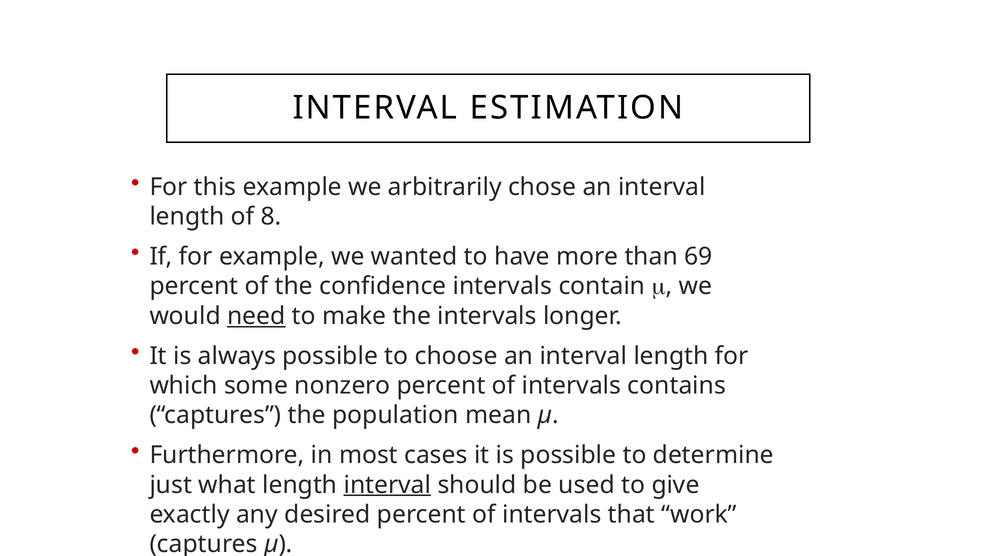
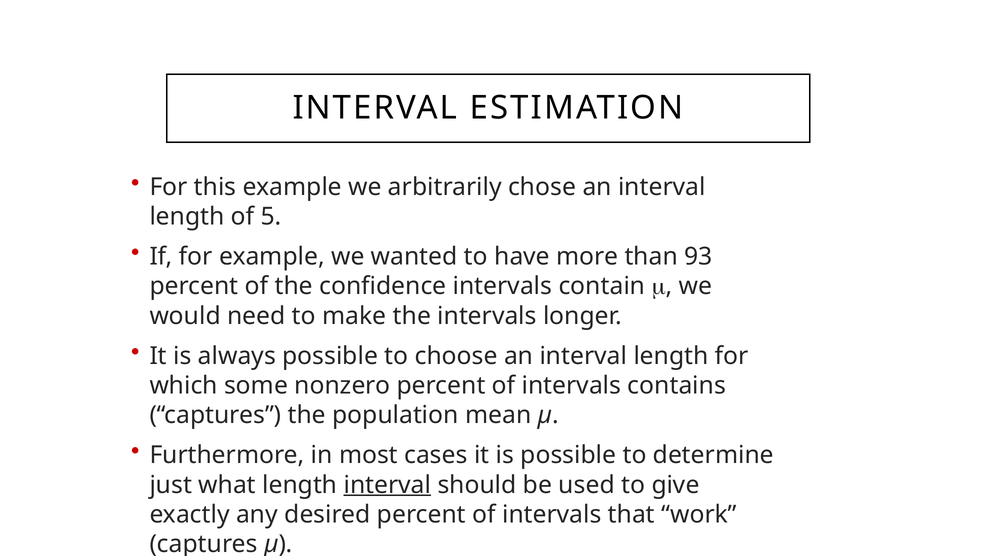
8: 8 -> 5 (271, 217)
69: 69 -> 93 (698, 257)
need underline: present -> none (256, 316)
